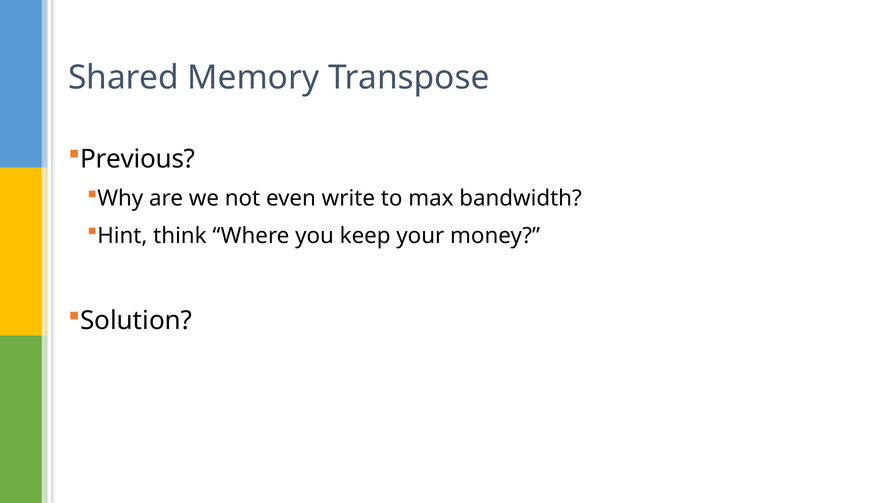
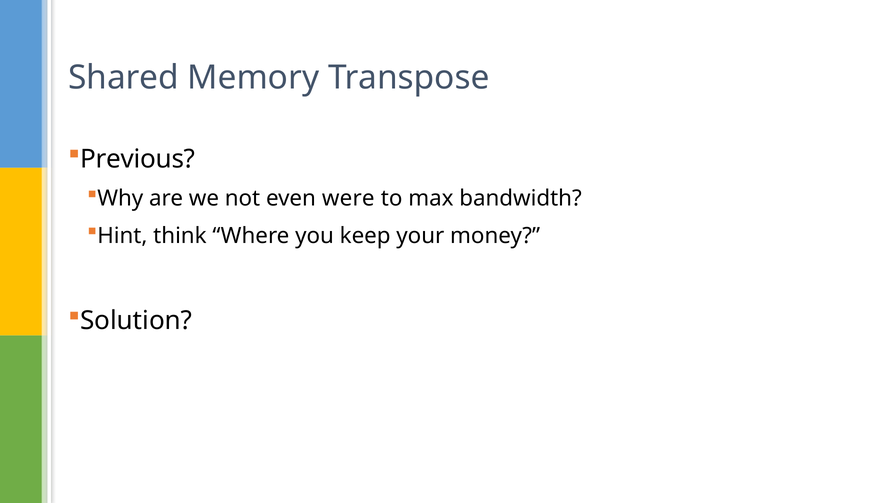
write: write -> were (348, 198)
